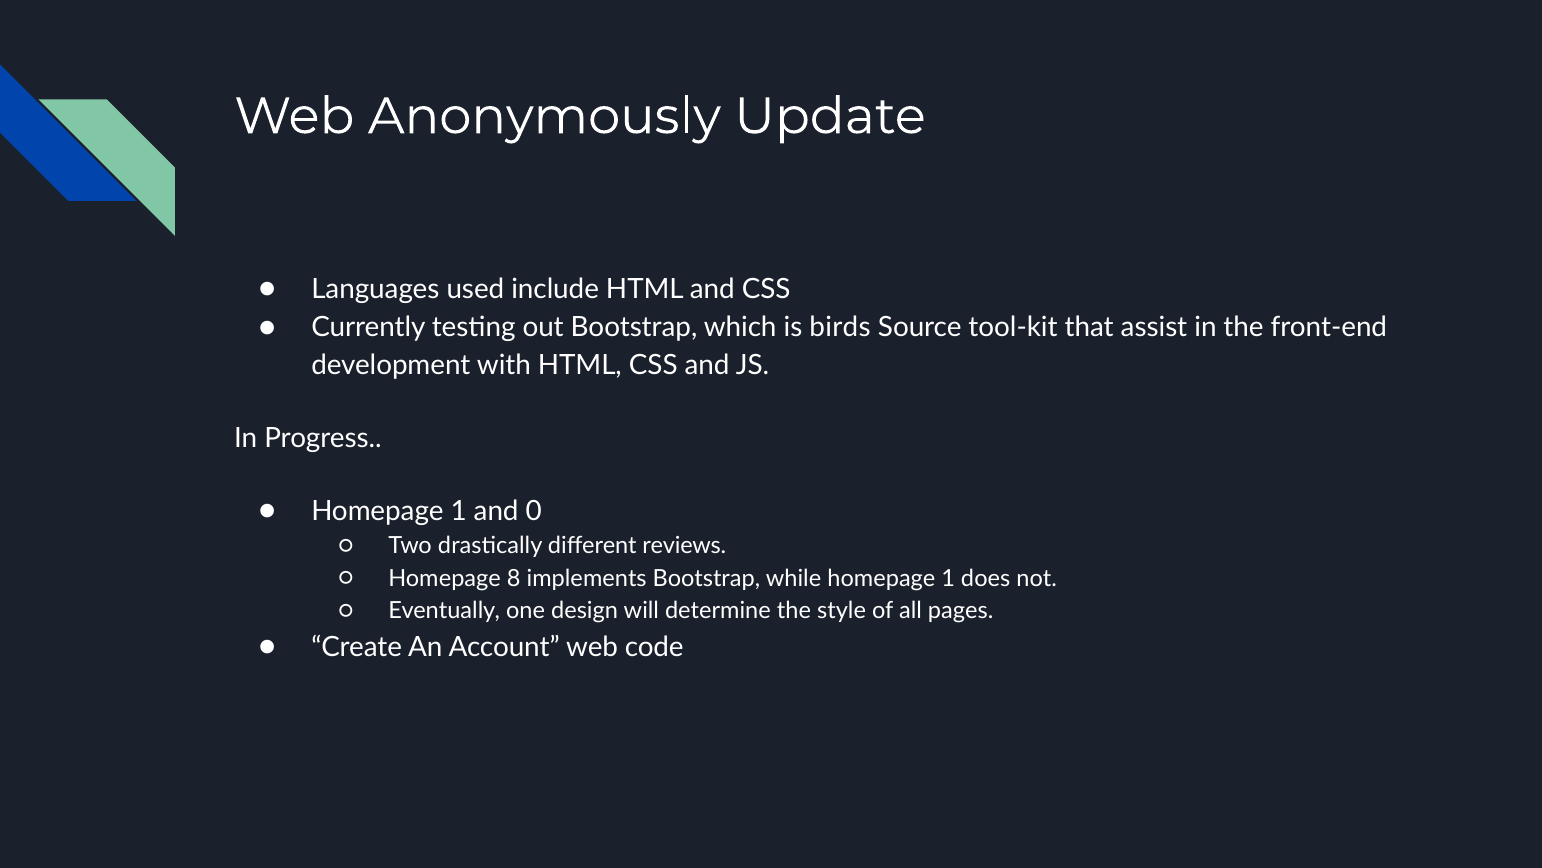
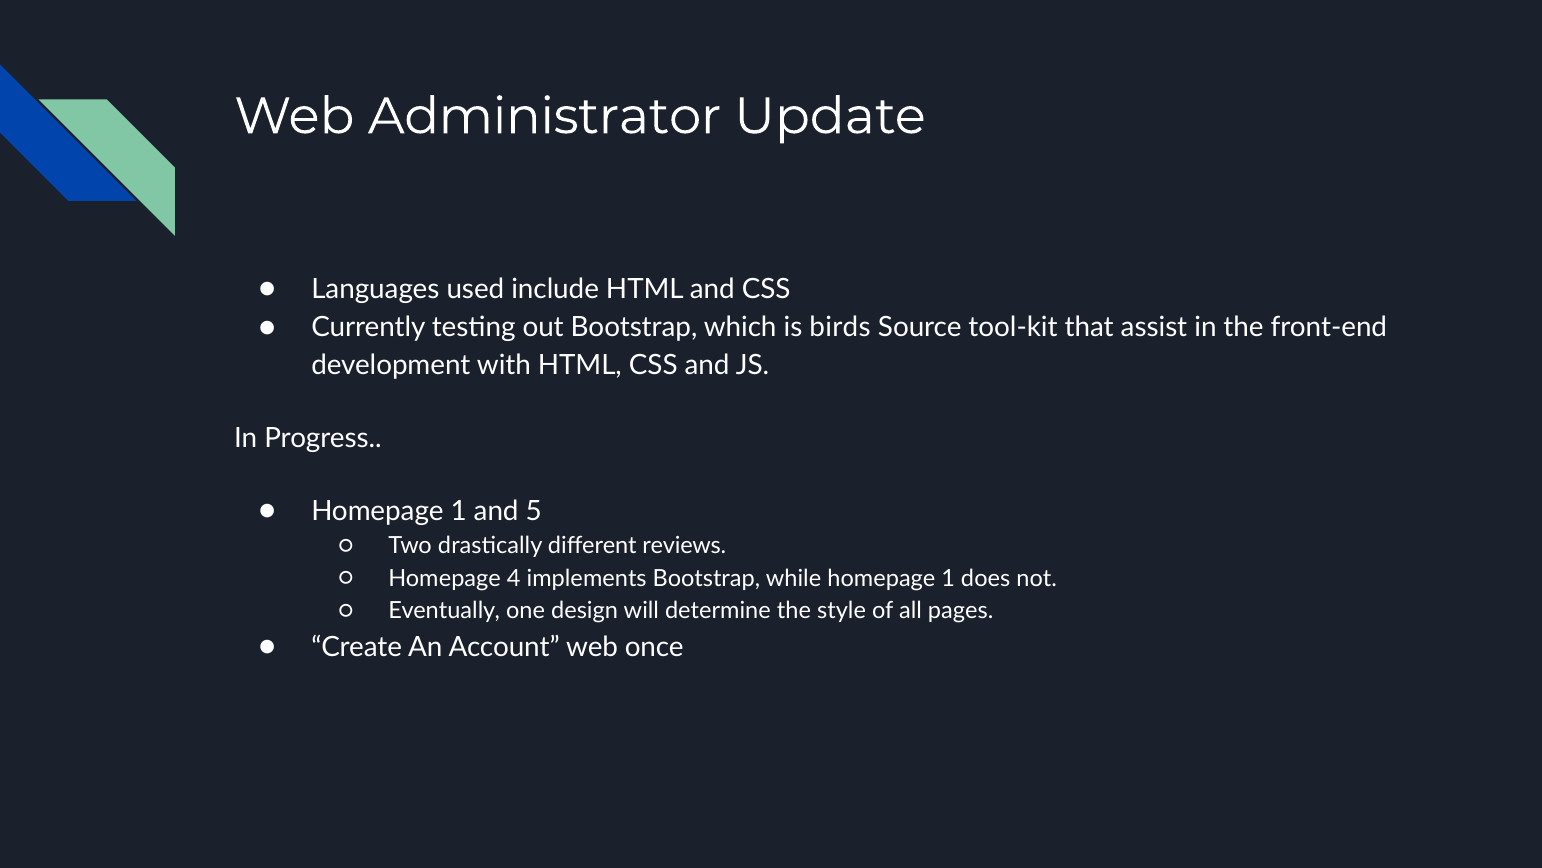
Anonymously: Anonymously -> Administrator (545, 116)
0: 0 -> 5 (534, 511)
8: 8 -> 4 (514, 578)
code: code -> once (654, 647)
